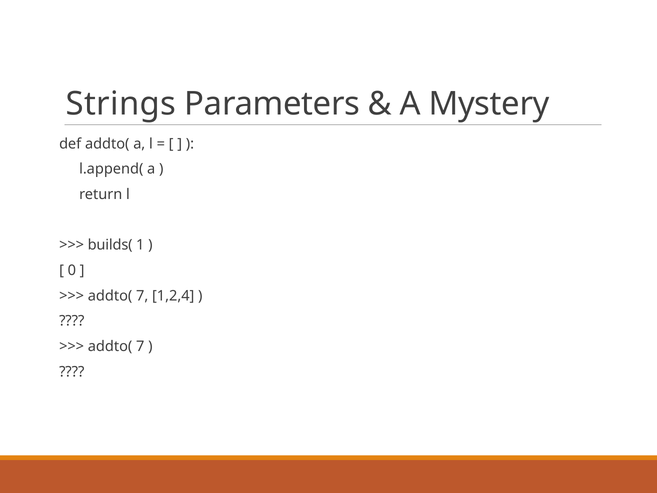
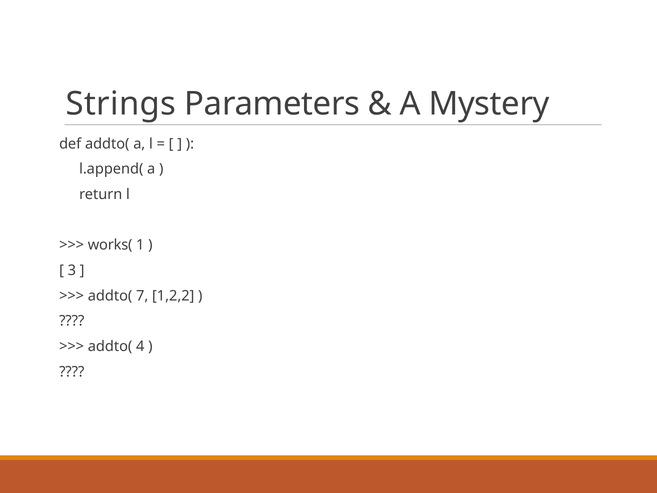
builds(: builds( -> works( (110, 245)
0: 0 -> 3 (72, 270)
1,2,4: 1,2,4 -> 1,2,2 (173, 296)
7: 7 -> 4 (140, 346)
